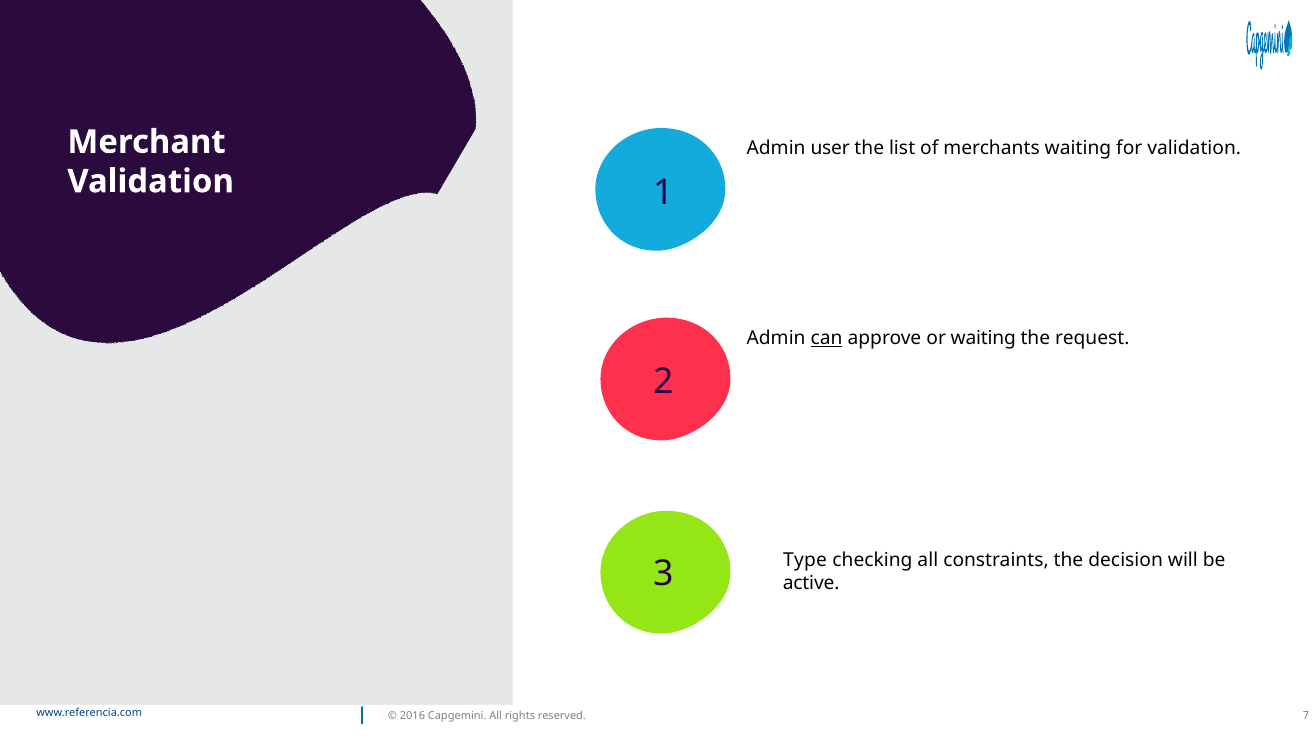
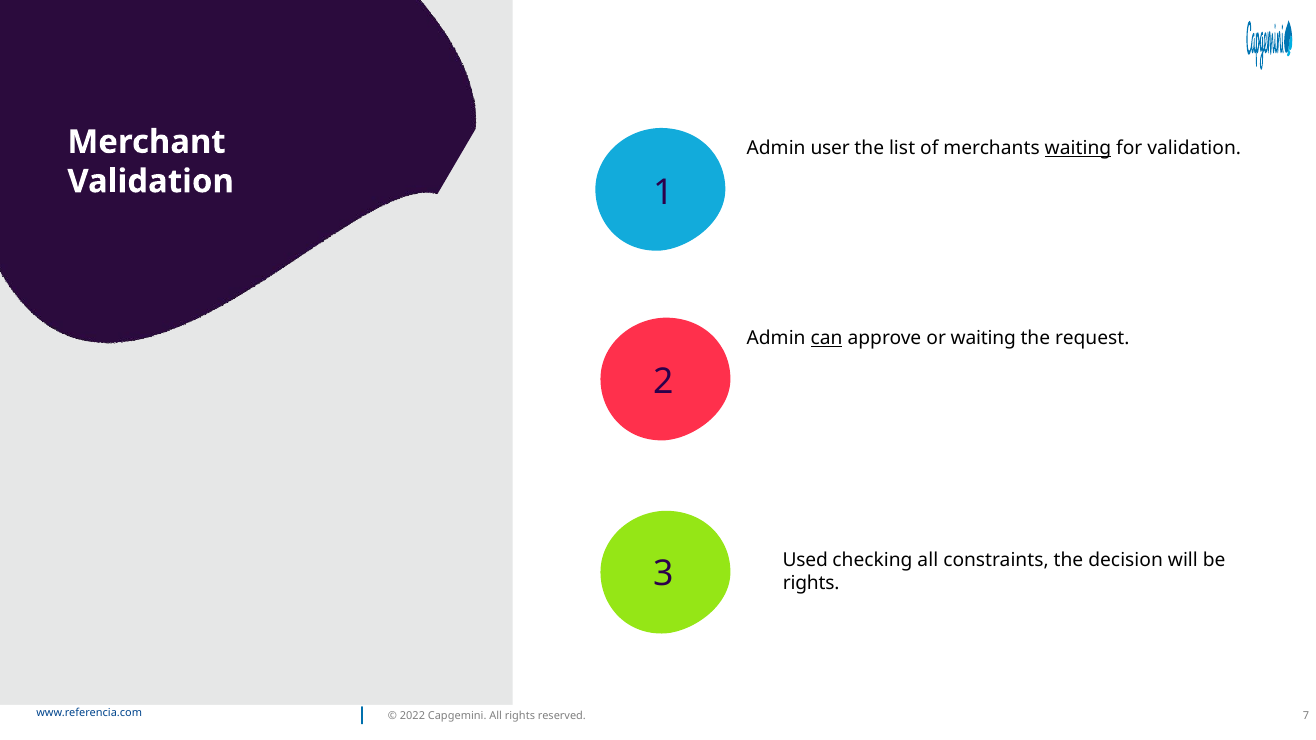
waiting underline: none -> present (1078, 149)
Type: Type -> Used (805, 561)
active: active -> rights (811, 584)
2016: 2016 -> 2022 (412, 716)
